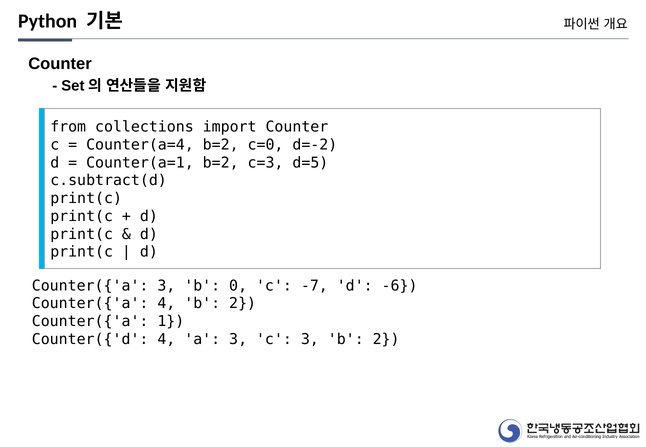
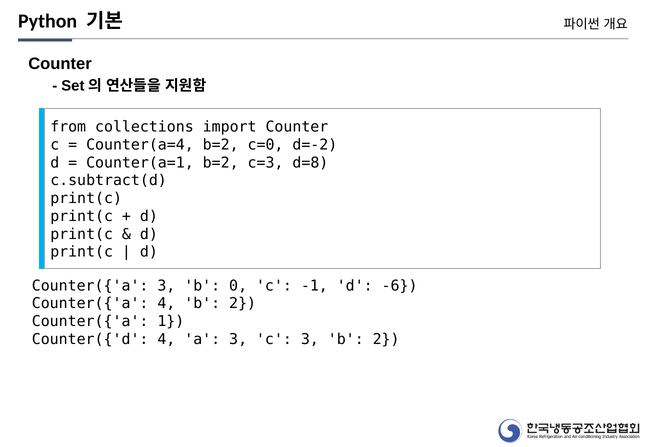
d=5: d=5 -> d=8 (310, 163)
-7: -7 -> -1 (314, 286)
